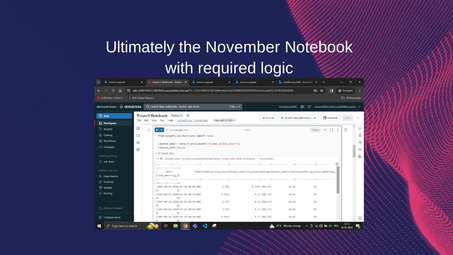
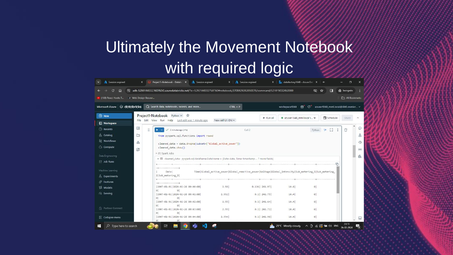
November: November -> Movement (243, 47)
